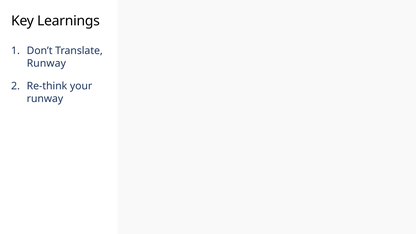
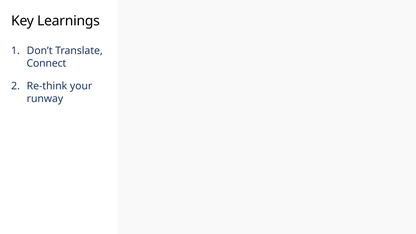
Runway: Runway -> Connect (46, 63)
